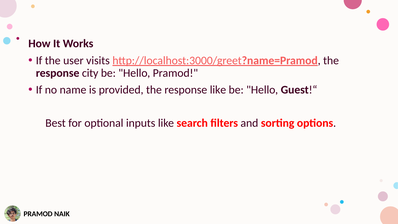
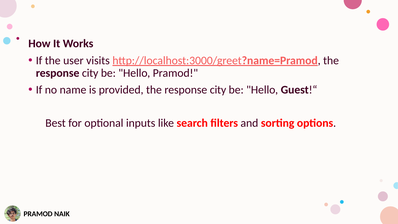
provided the response like: like -> city (218, 90)
